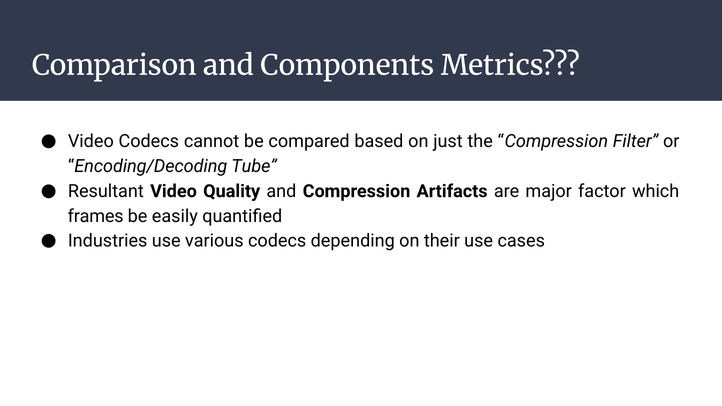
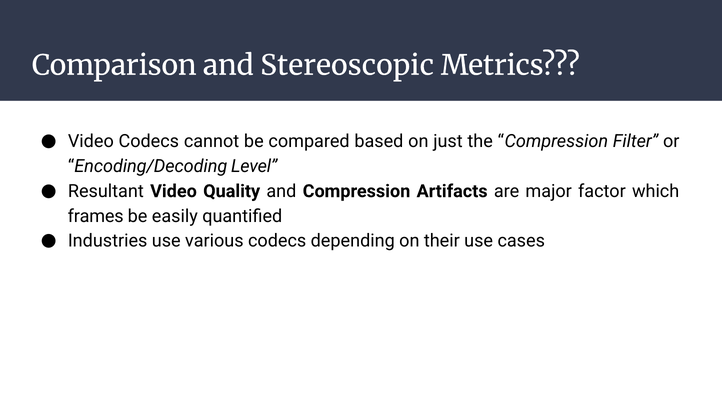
Components: Components -> Stereoscopic (347, 66)
Tube: Tube -> Level (254, 166)
